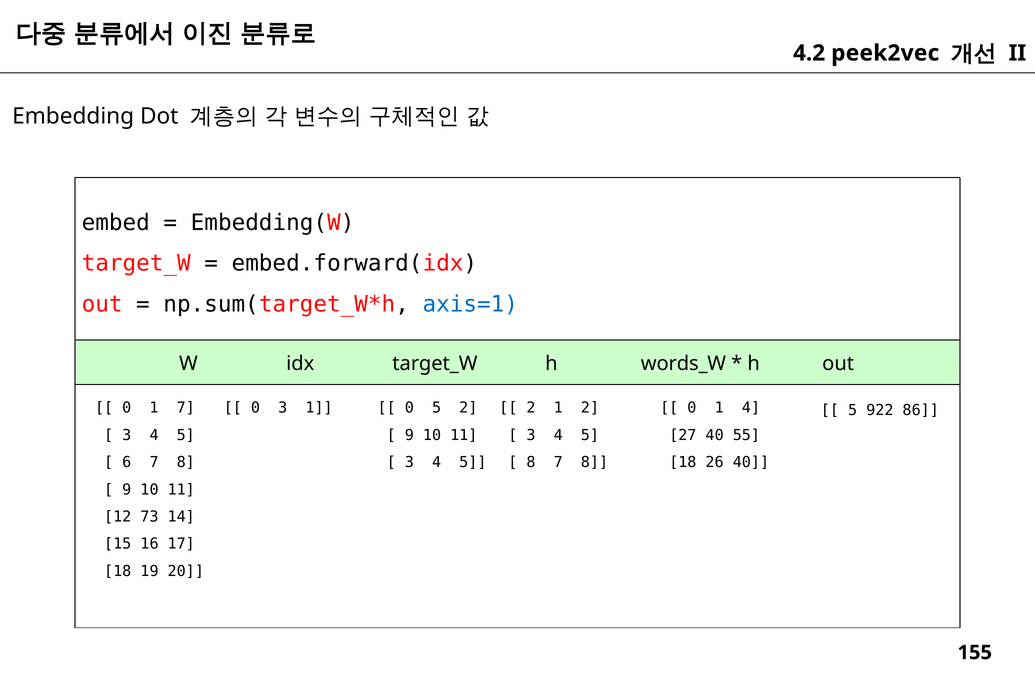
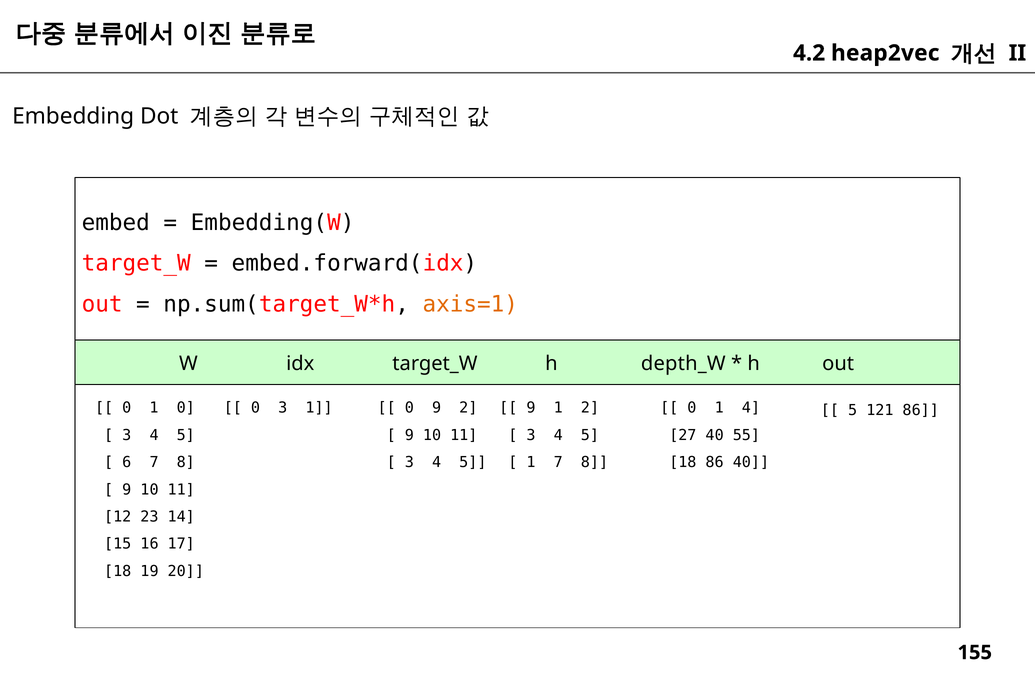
peek2vec: peek2vec -> heap2vec (885, 53)
axis=1 colour: blue -> orange (470, 304)
words_W: words_W -> depth_W (683, 363)
1 7: 7 -> 0 (186, 408)
0 5: 5 -> 9 (437, 408)
2: 2 -> 9 (531, 408)
922: 922 -> 121 (880, 410)
8: 8 -> 1 (531, 462)
18 26: 26 -> 86 (715, 462)
73: 73 -> 23 (149, 517)
